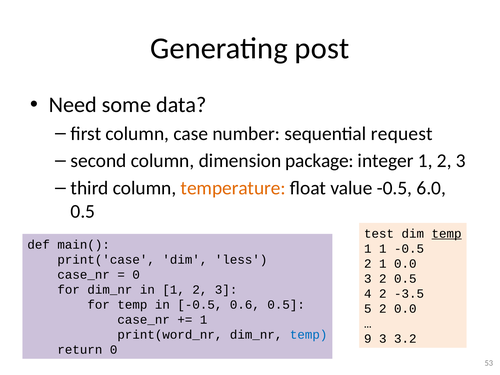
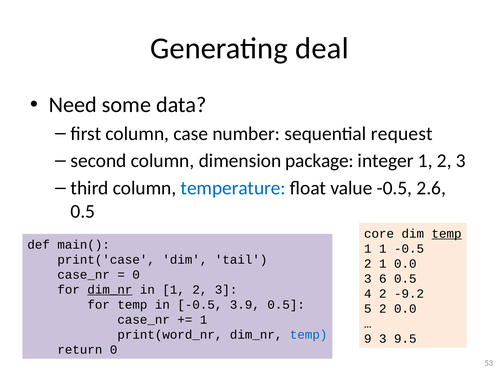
post: post -> deal (322, 48)
temperature colour: orange -> blue (233, 188)
6.0: 6.0 -> 2.6 (431, 188)
test: test -> core (379, 234)
less: less -> tail (241, 260)
3 2: 2 -> 6 (383, 279)
dim_nr underline: none -> present (110, 290)
-3.5: -3.5 -> -9.2 (409, 294)
0.6: 0.6 -> 3.9 (245, 305)
3.2: 3.2 -> 9.5 (405, 339)
